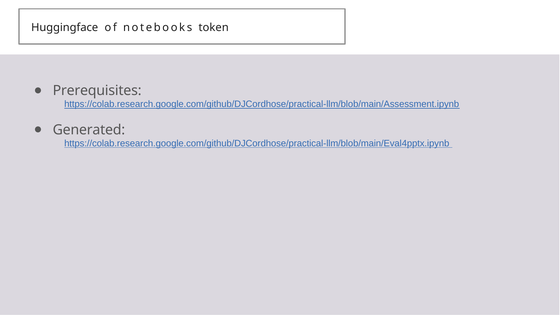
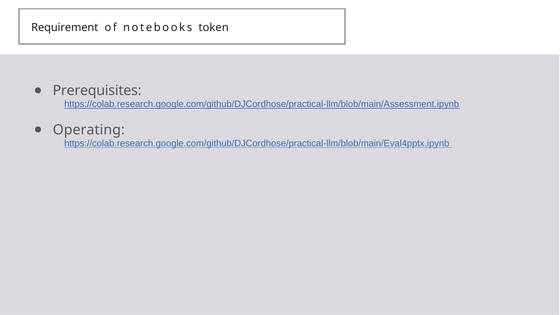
Huggingface: Huggingface -> Requirement (65, 27)
Generated: Generated -> Operating (89, 130)
